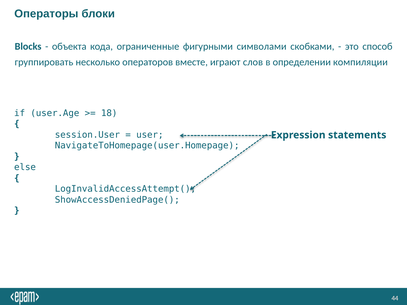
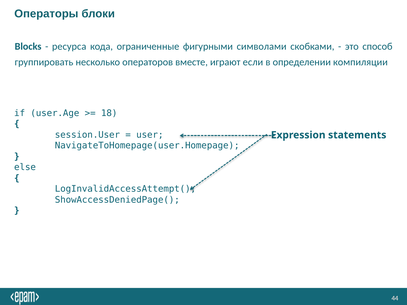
объекта: объекта -> ресурса (69, 46)
слов: слов -> если (253, 62)
